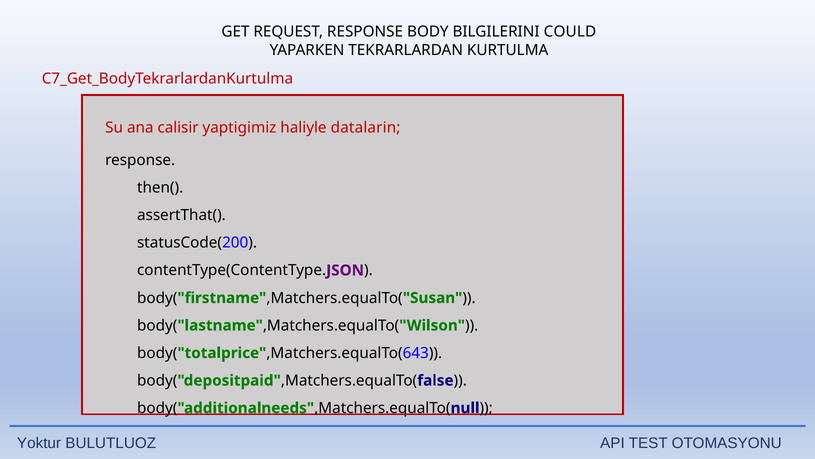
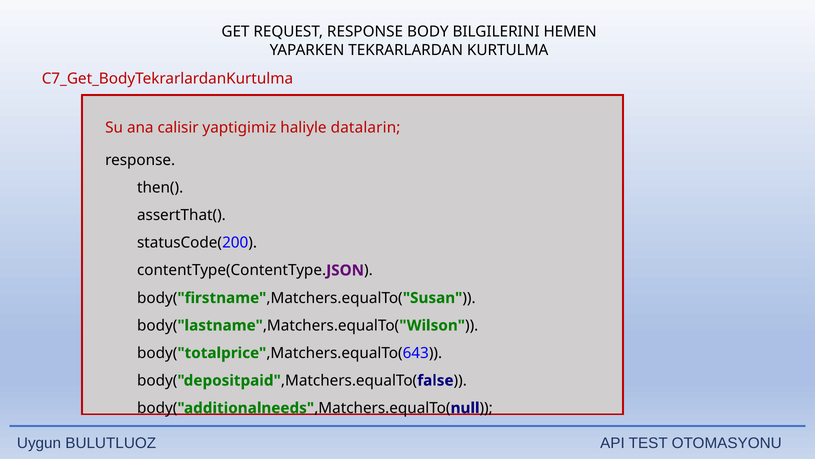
COULD: COULD -> HEMEN (570, 32)
Yoktur: Yoktur -> Uygun (39, 443)
